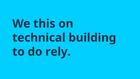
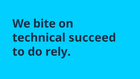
this: this -> bite (44, 24)
building: building -> succeed (92, 38)
